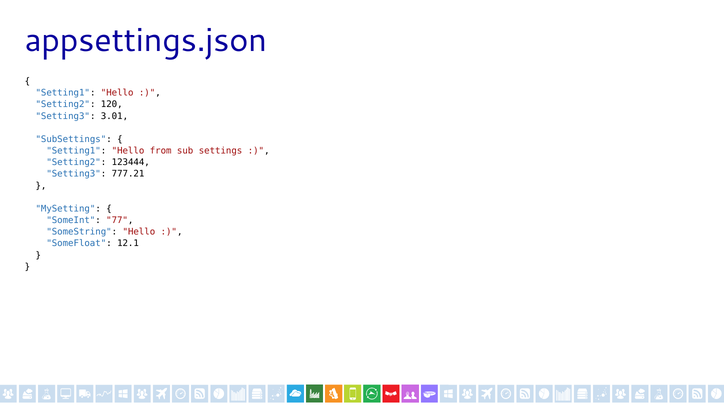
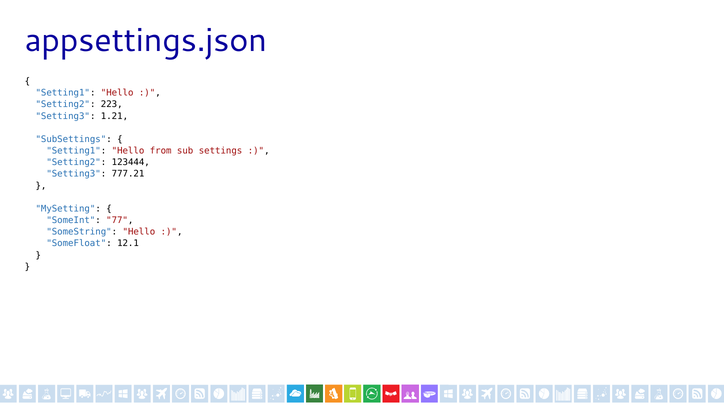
120: 120 -> 223 (112, 105)
3.01: 3.01 -> 1.21 (114, 116)
